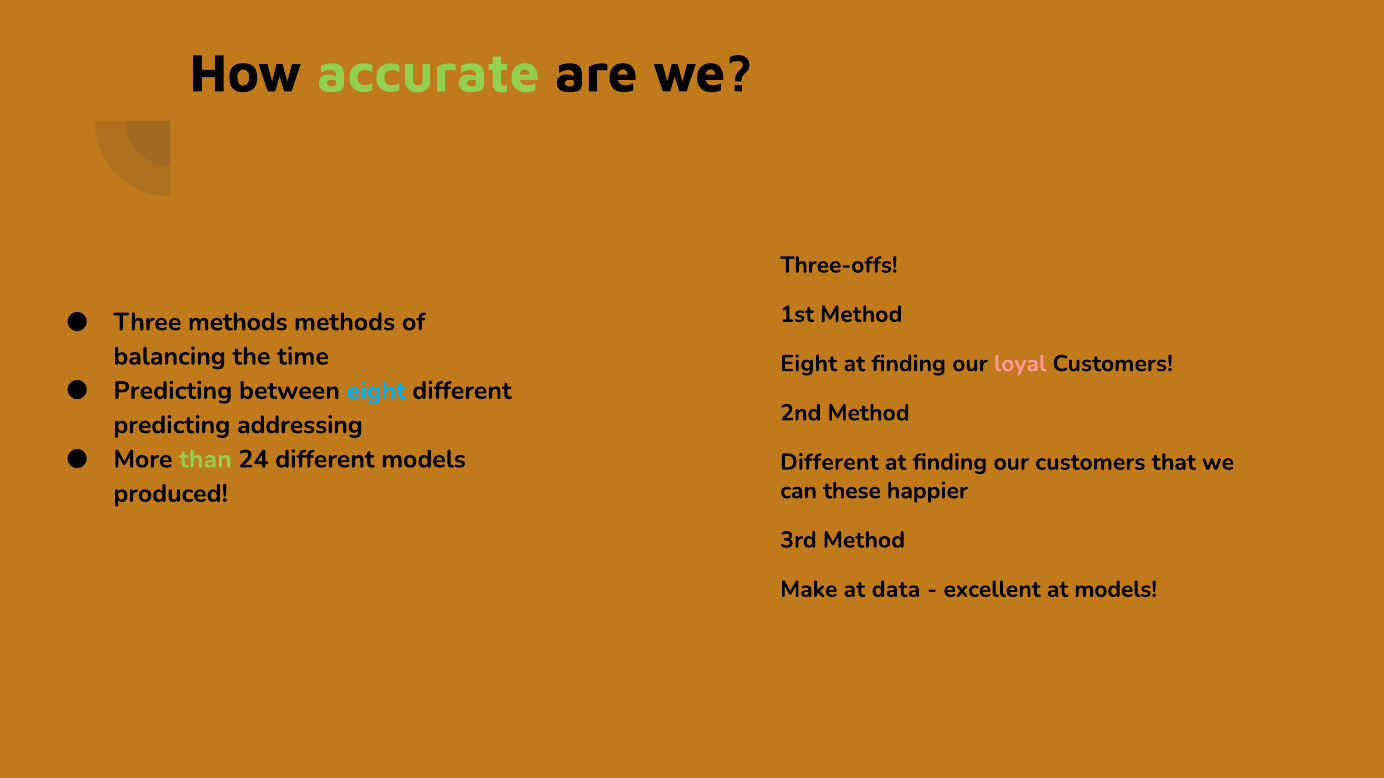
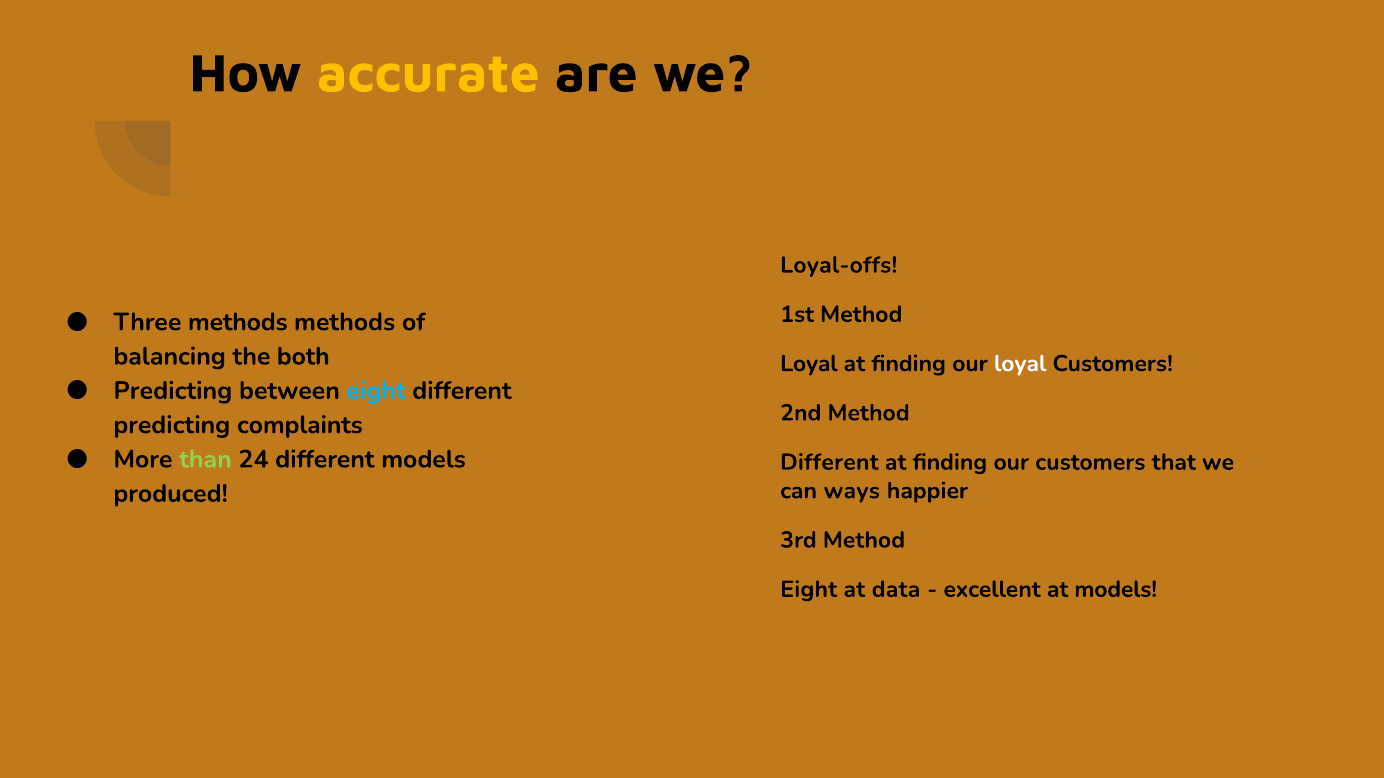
accurate colour: light green -> yellow (428, 74)
Three-offs: Three-offs -> Loyal-offs (839, 265)
time: time -> both (303, 357)
Eight: Eight -> Loyal (809, 364)
loyal colour: pink -> white (1020, 364)
addressing: addressing -> complaints (300, 425)
these: these -> ways (852, 491)
Make: Make -> Eight (809, 590)
